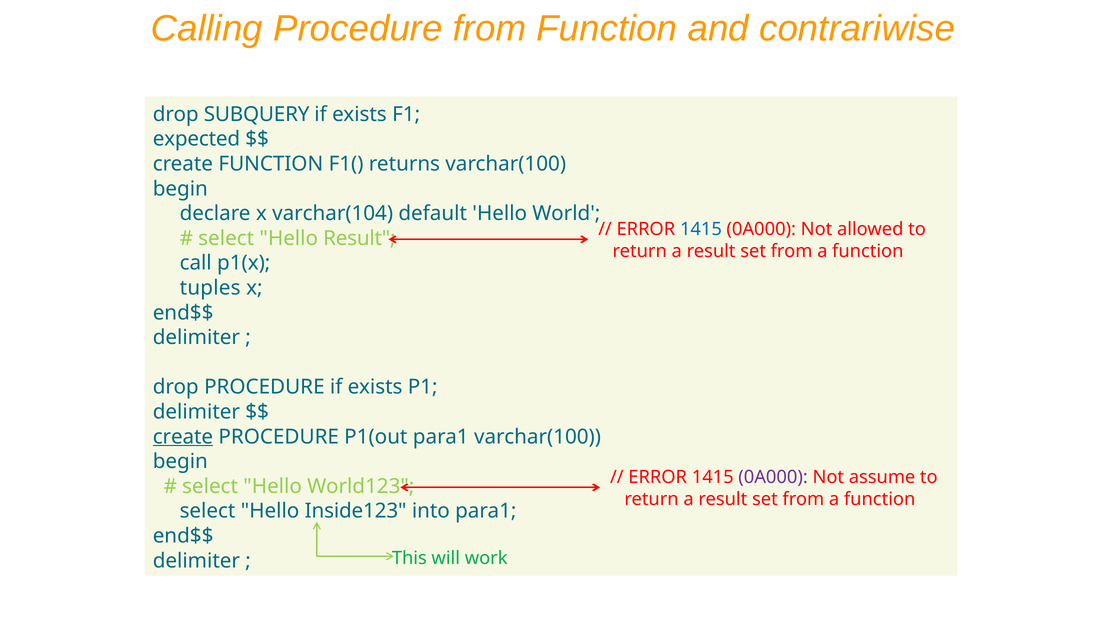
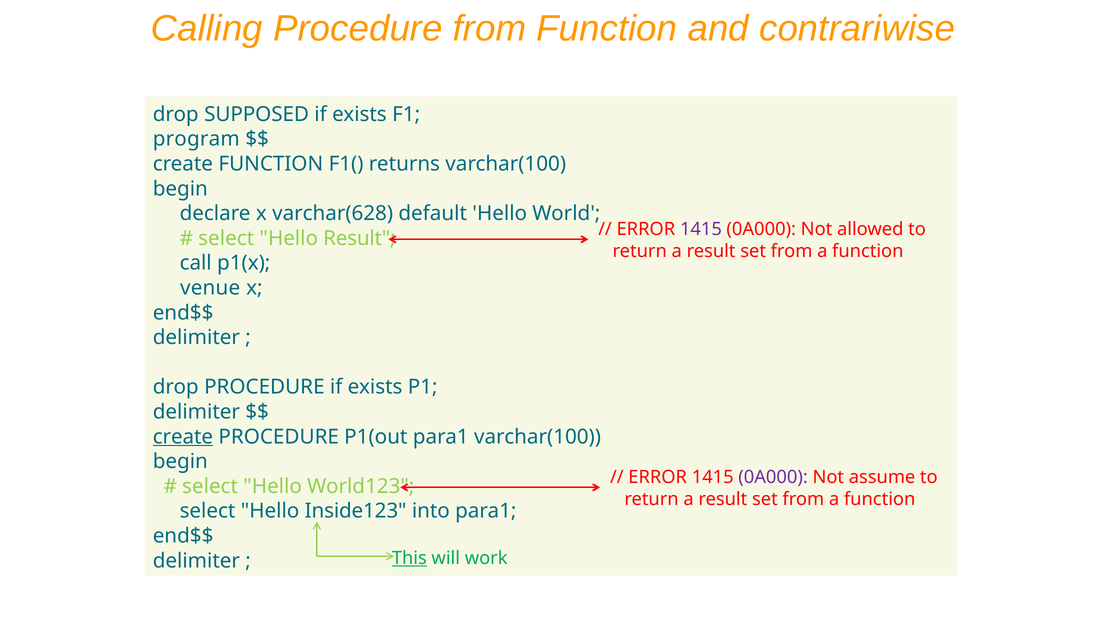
SUBQUERY: SUBQUERY -> SUPPOSED (257, 114)
expected: expected -> program (196, 139)
varchar(104: varchar(104 -> varchar(628 (333, 213)
1415 colour: blue -> purple (701, 229)
tuples: tuples -> venue (210, 288)
This underline: none -> present (409, 558)
